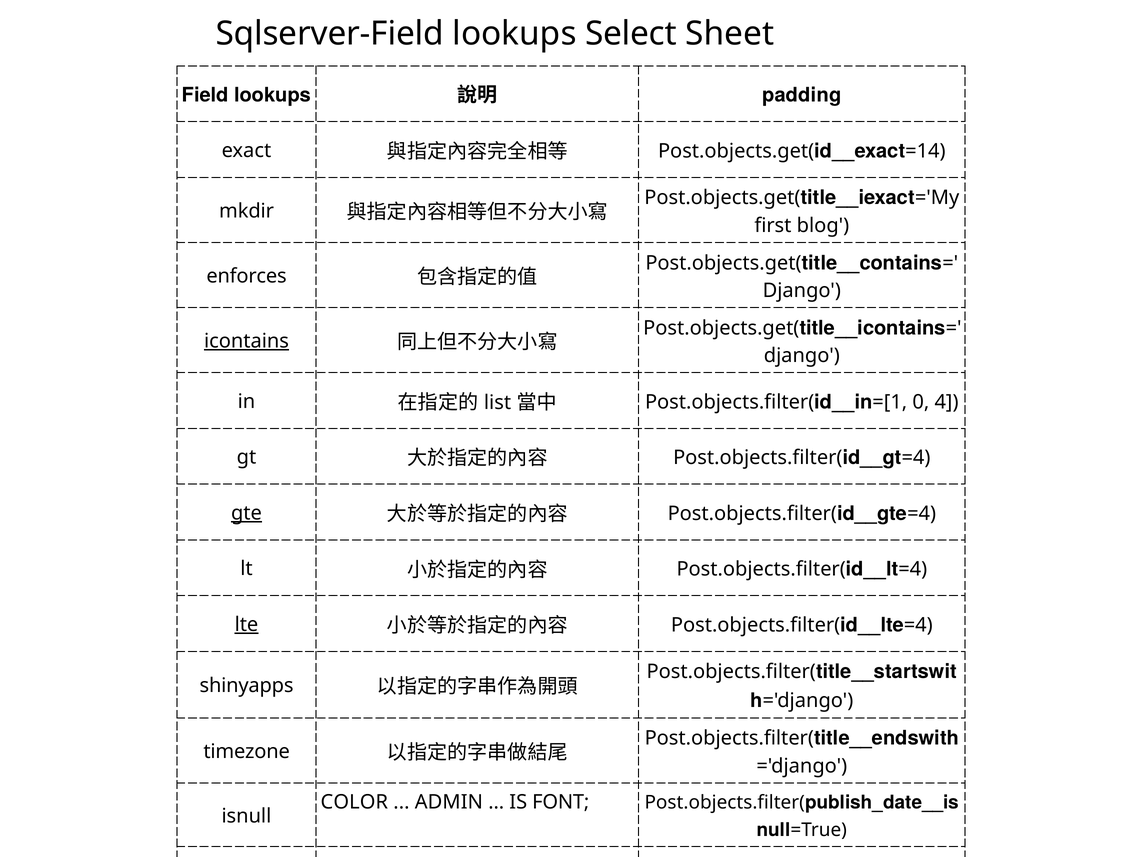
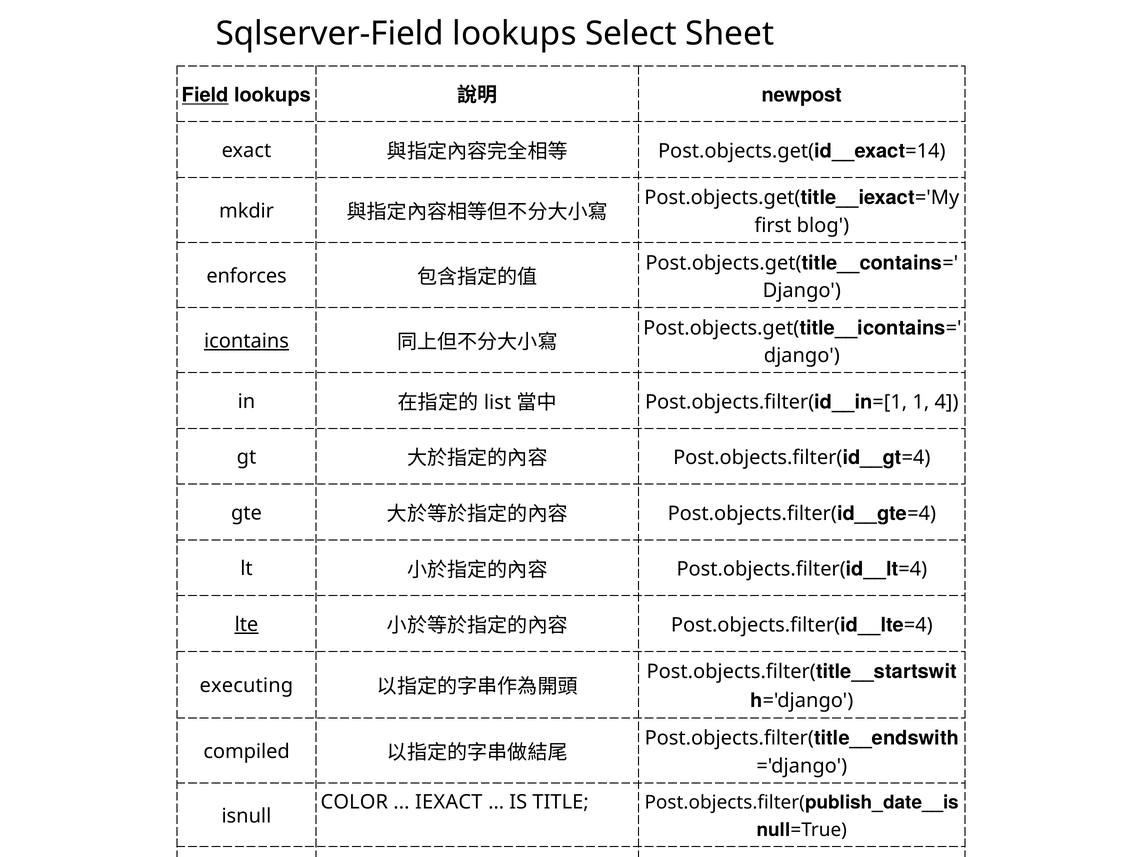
Field underline: none -> present (205, 95)
padding: padding -> newpost (802, 95)
0: 0 -> 1 (921, 402)
gte underline: present -> none (246, 513)
shinyapps: shinyapps -> executing (246, 685)
timezone: timezone -> compiled (247, 751)
ADMIN: ADMIN -> IEXACT (449, 802)
FONT: FONT -> TITLE (561, 802)
